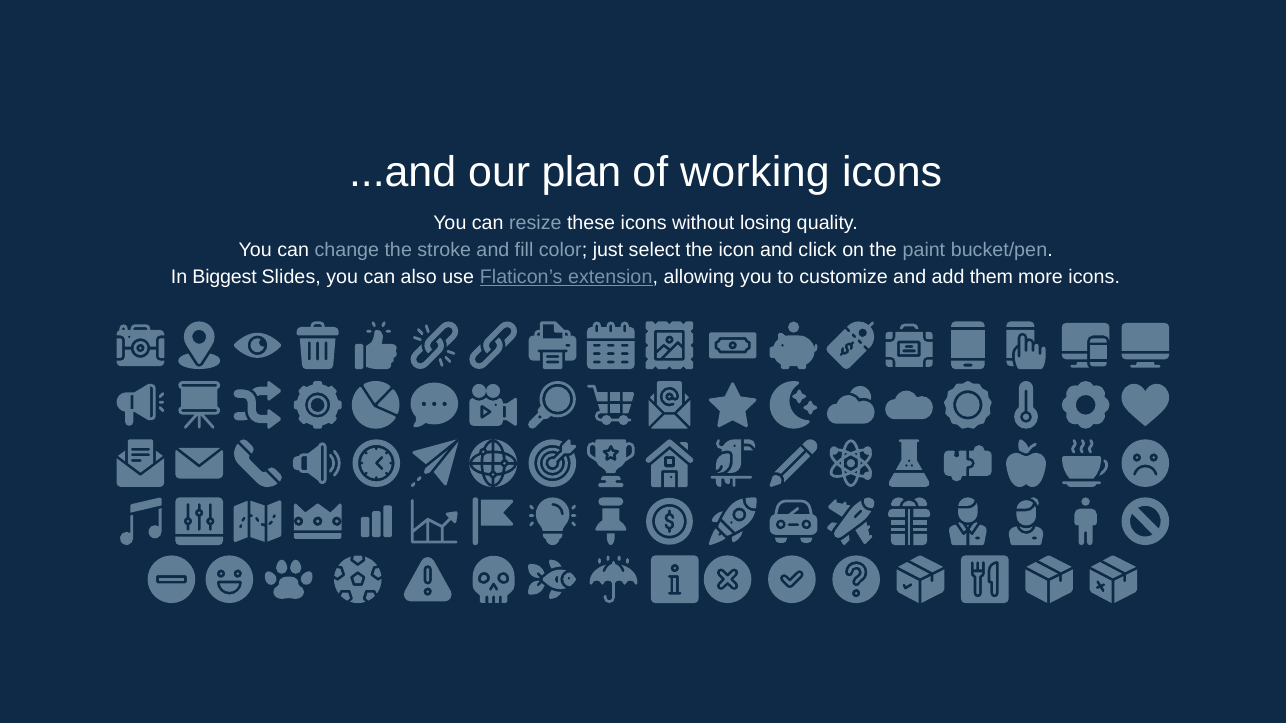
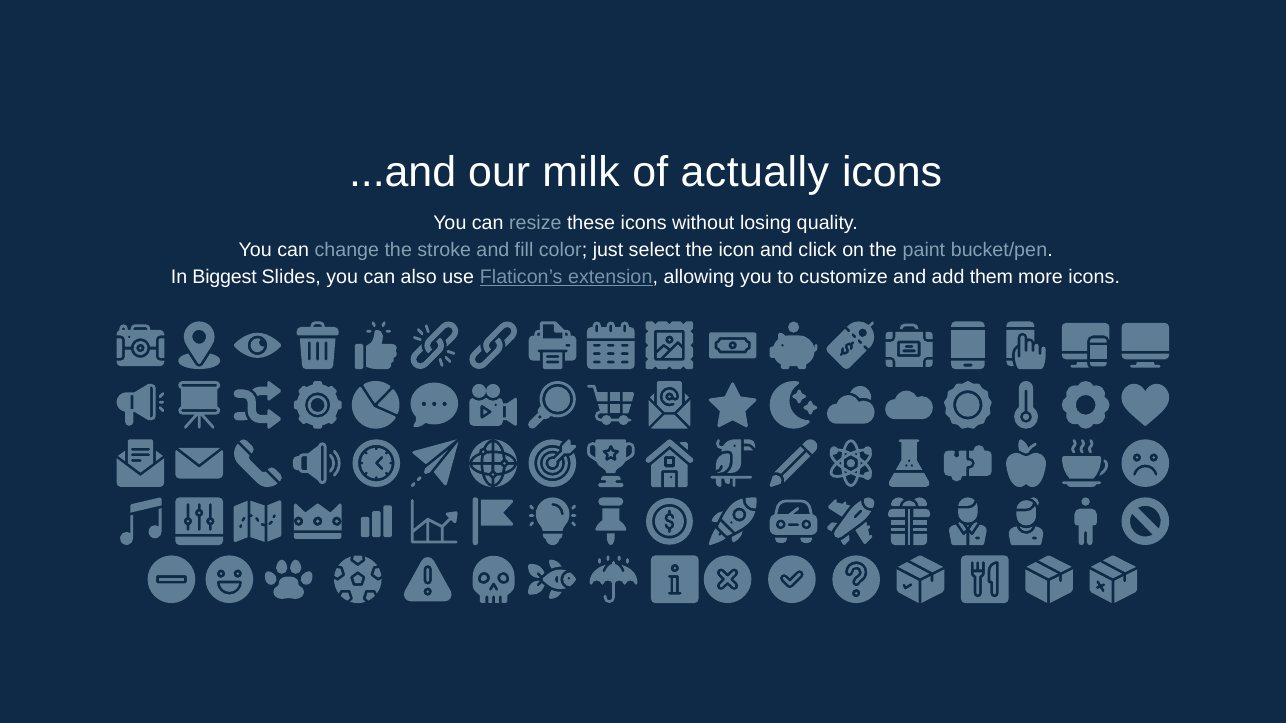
plan: plan -> milk (581, 173)
working: working -> actually (755, 173)
